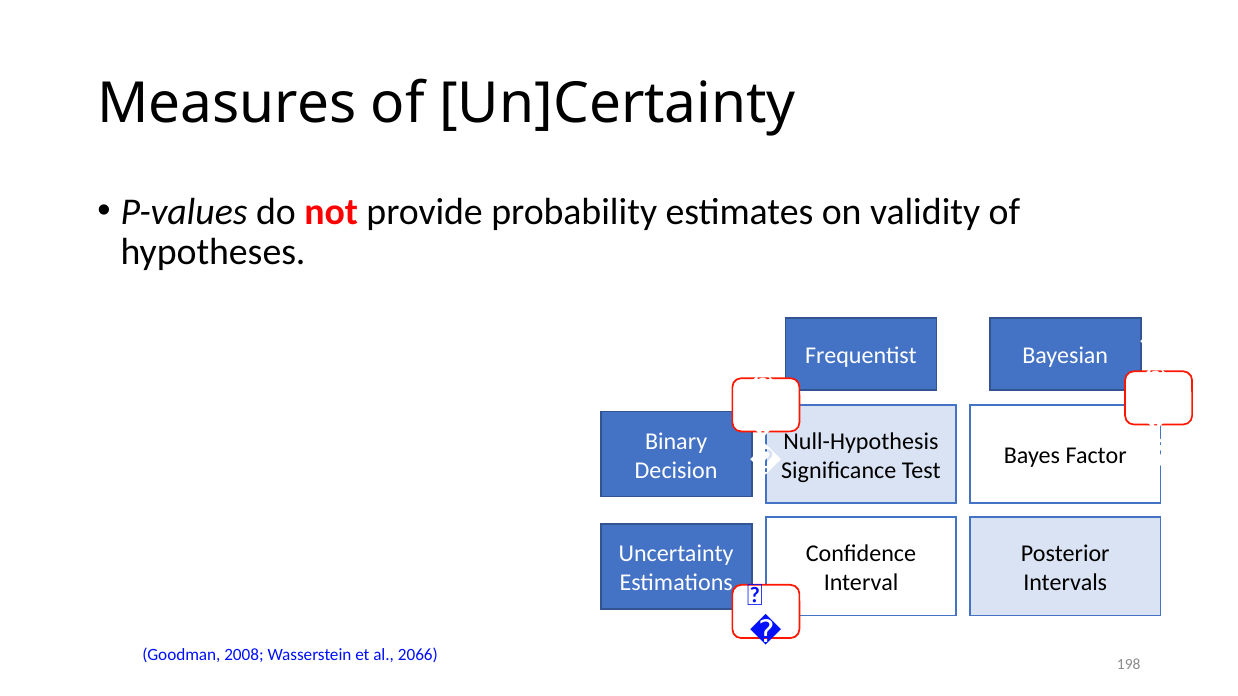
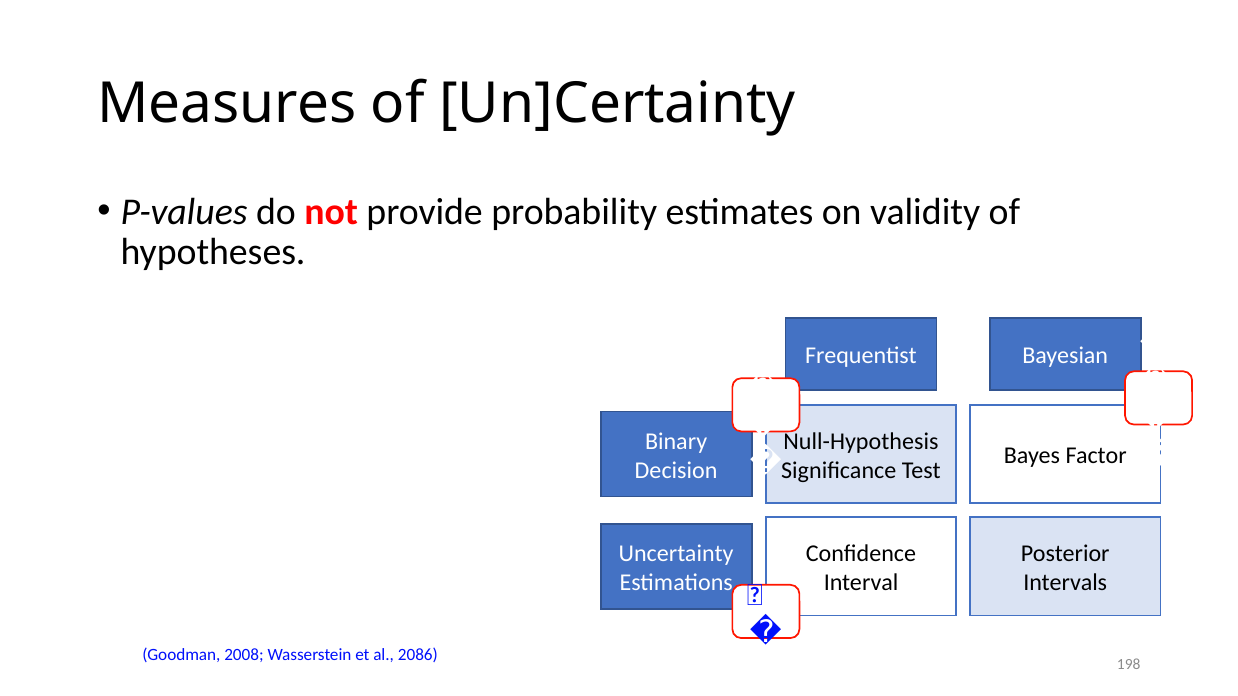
2066: 2066 -> 2086 (418, 656)
